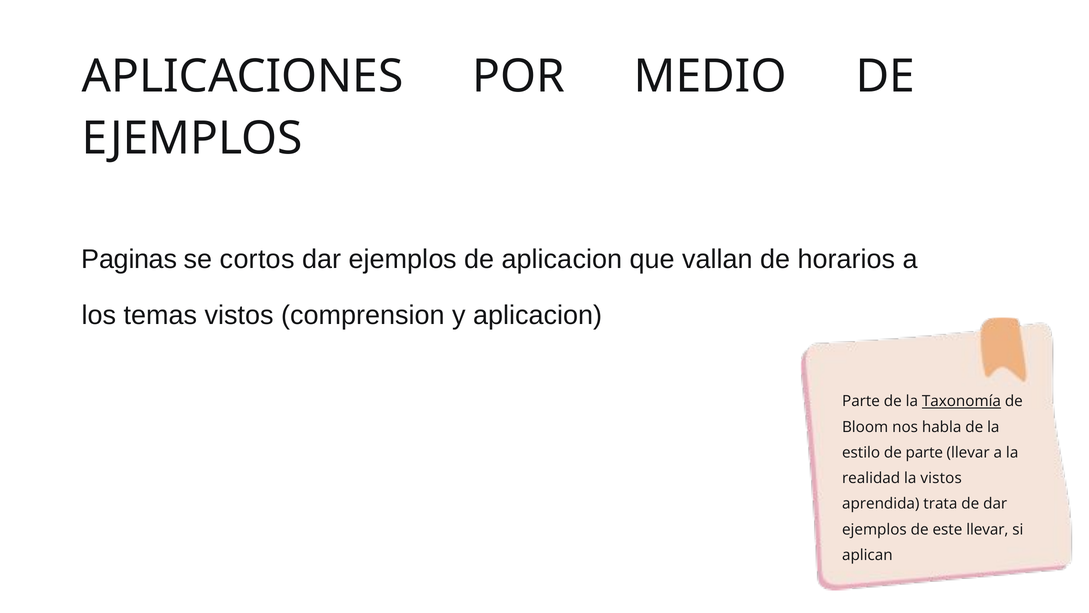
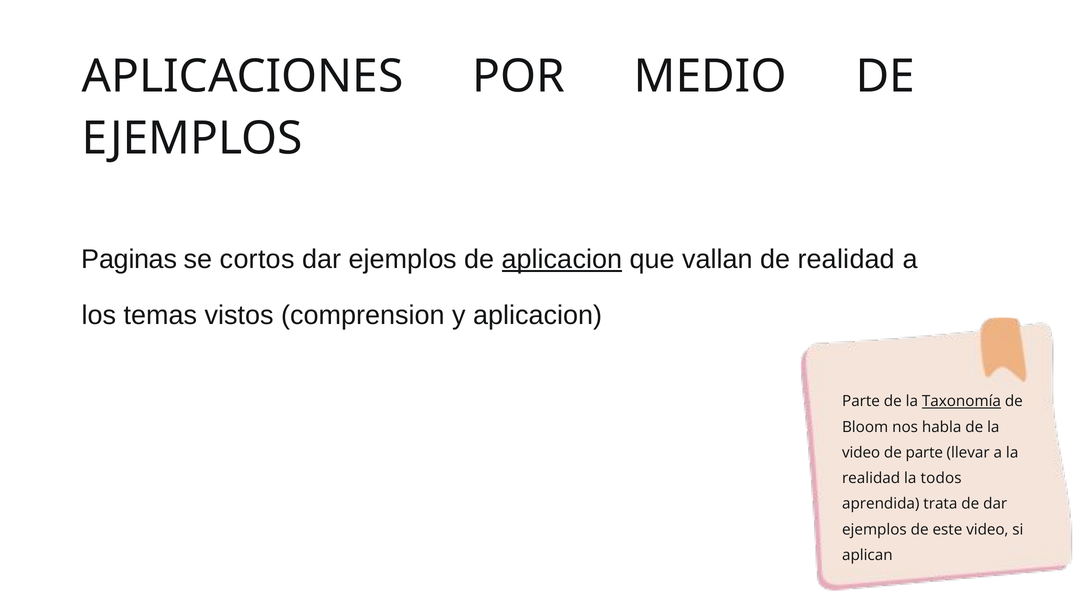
aplicacion underline: none -> present (562, 259)
de horarios: horarios -> realidad (846, 259)
estilo: estilo -> video (861, 452)
la vistos: vistos -> todos (941, 478)
este llevar: llevar -> video (987, 529)
